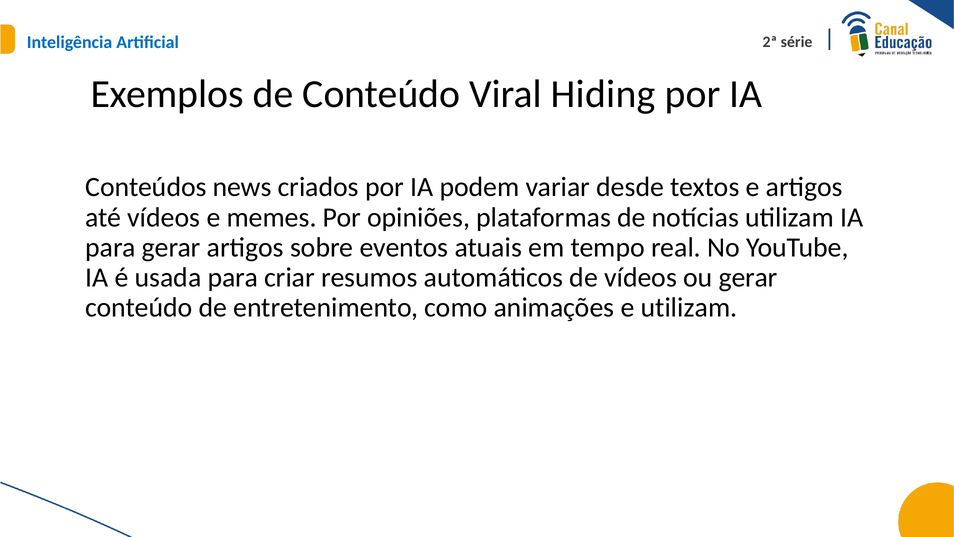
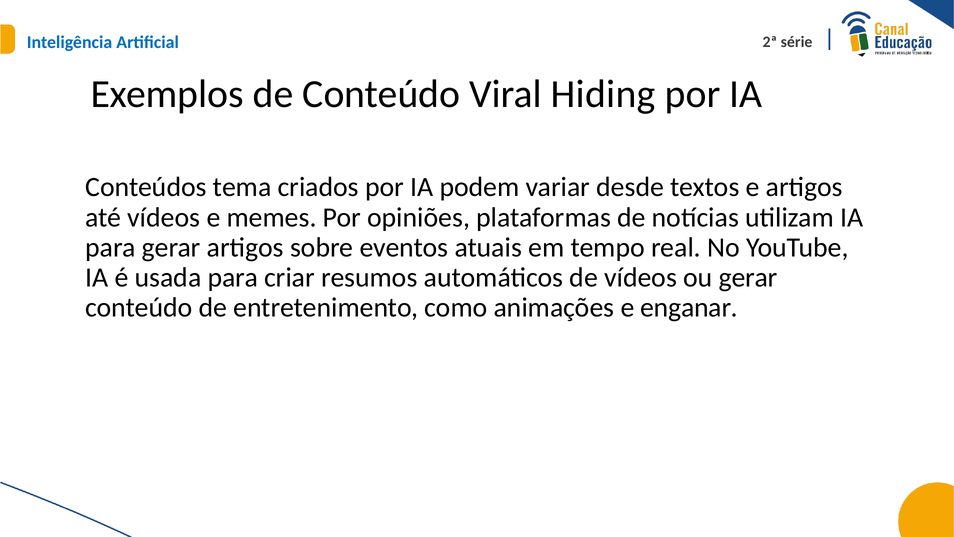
news: news -> tema (242, 187)
e utilizam: utilizam -> enganar (689, 307)
